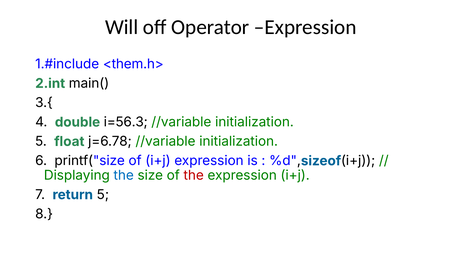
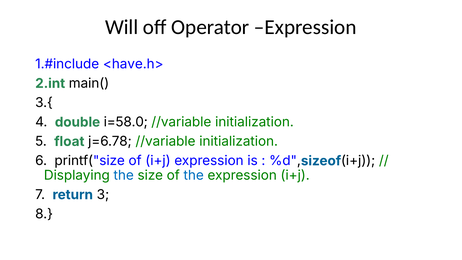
<them.h>: <them.h> -> <have.h> (133, 64)
i=56.3: i=56.3 -> i=58.0 (126, 122)
the colour: red -> blue (194, 175)
return 5: 5 -> 3 (103, 195)
